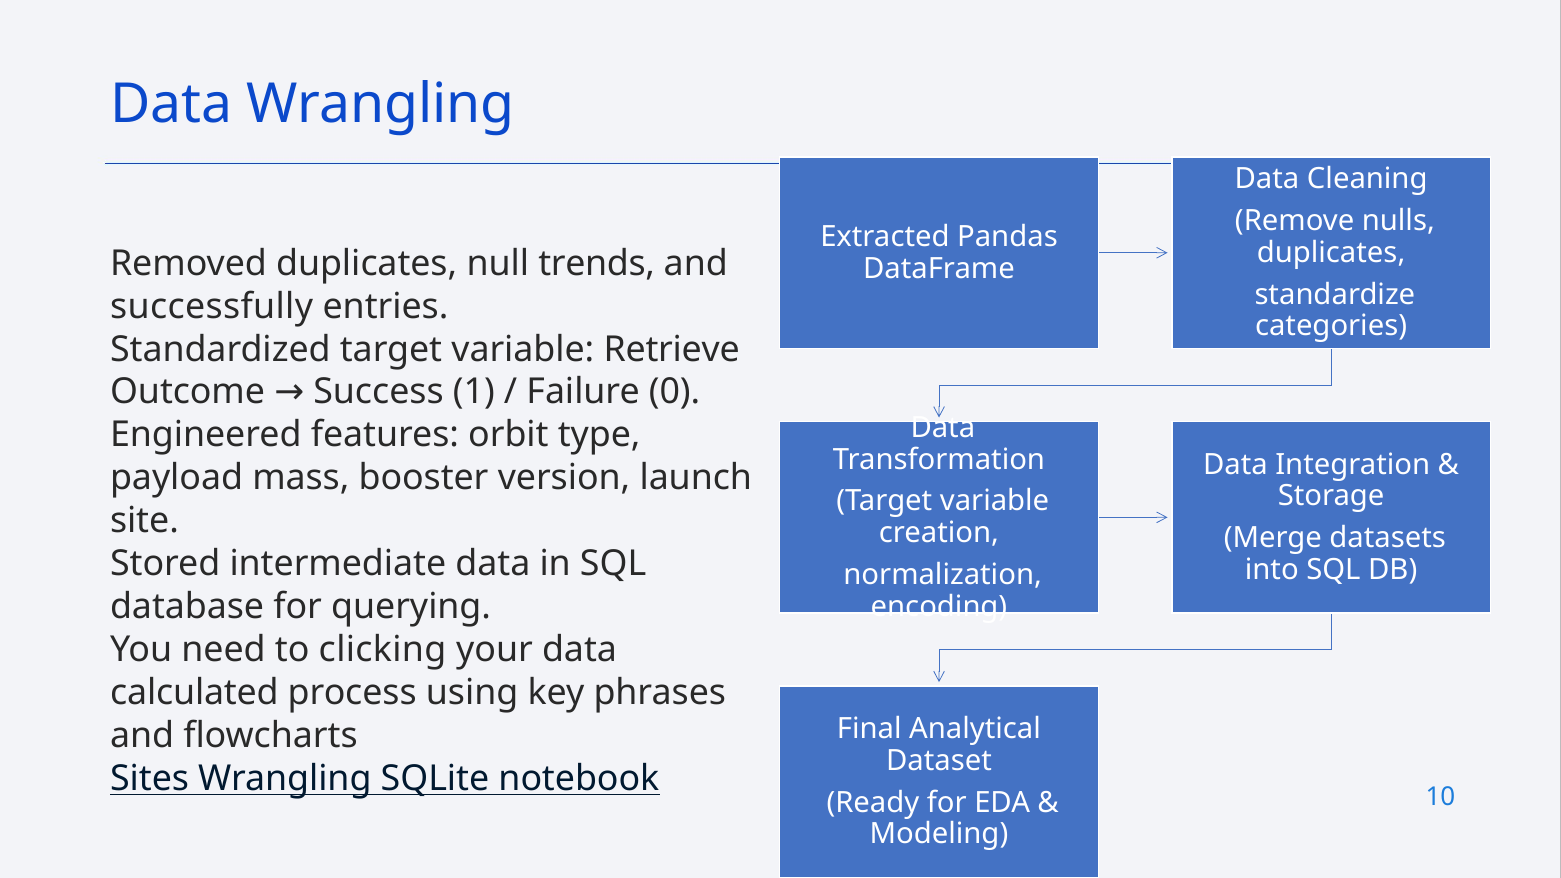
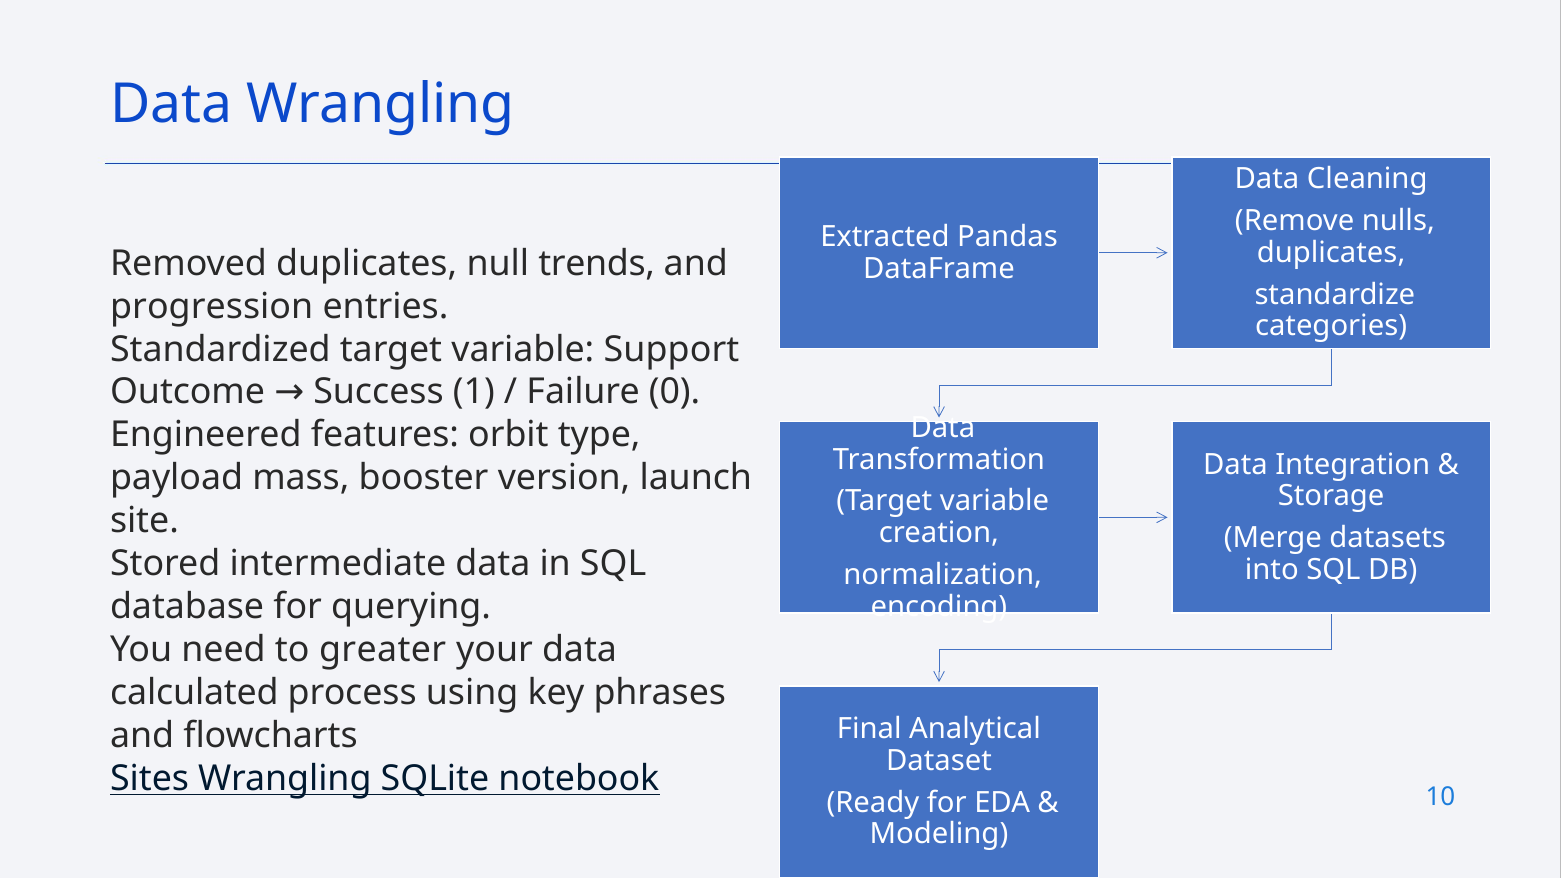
successfully: successfully -> progression (212, 306)
Retrieve: Retrieve -> Support (672, 349)
clicking: clicking -> greater (383, 650)
